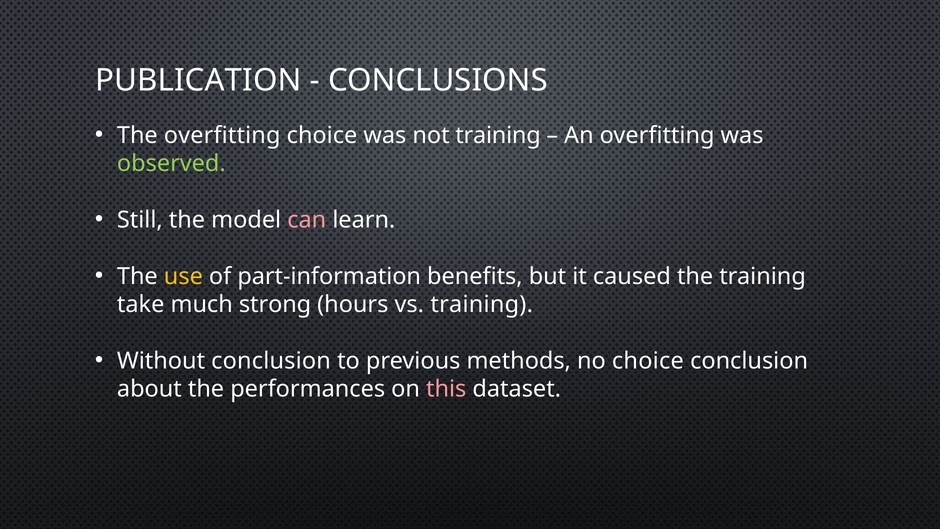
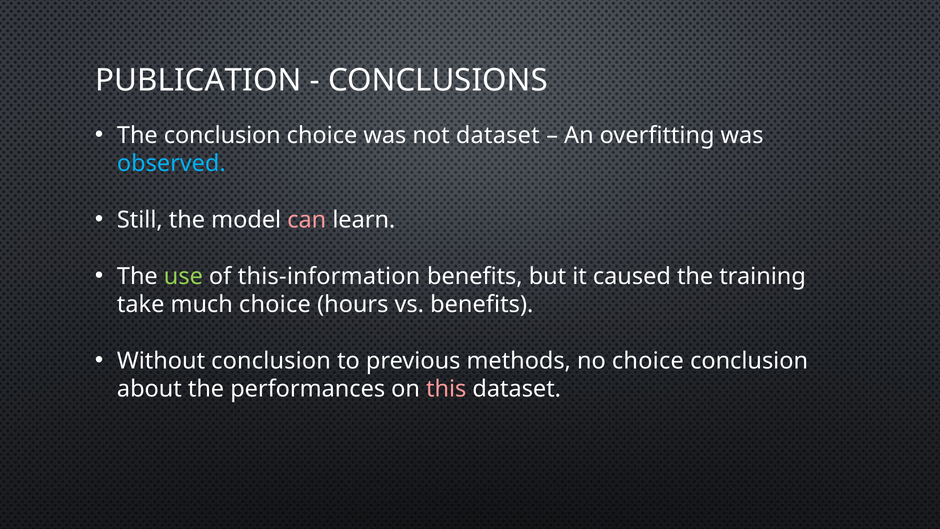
The overfitting: overfitting -> conclusion (222, 135)
not training: training -> dataset (498, 135)
observed colour: light green -> light blue (171, 163)
use colour: yellow -> light green (183, 276)
part-information: part-information -> this-information (329, 276)
much strong: strong -> choice (275, 304)
vs training: training -> benefits (482, 304)
